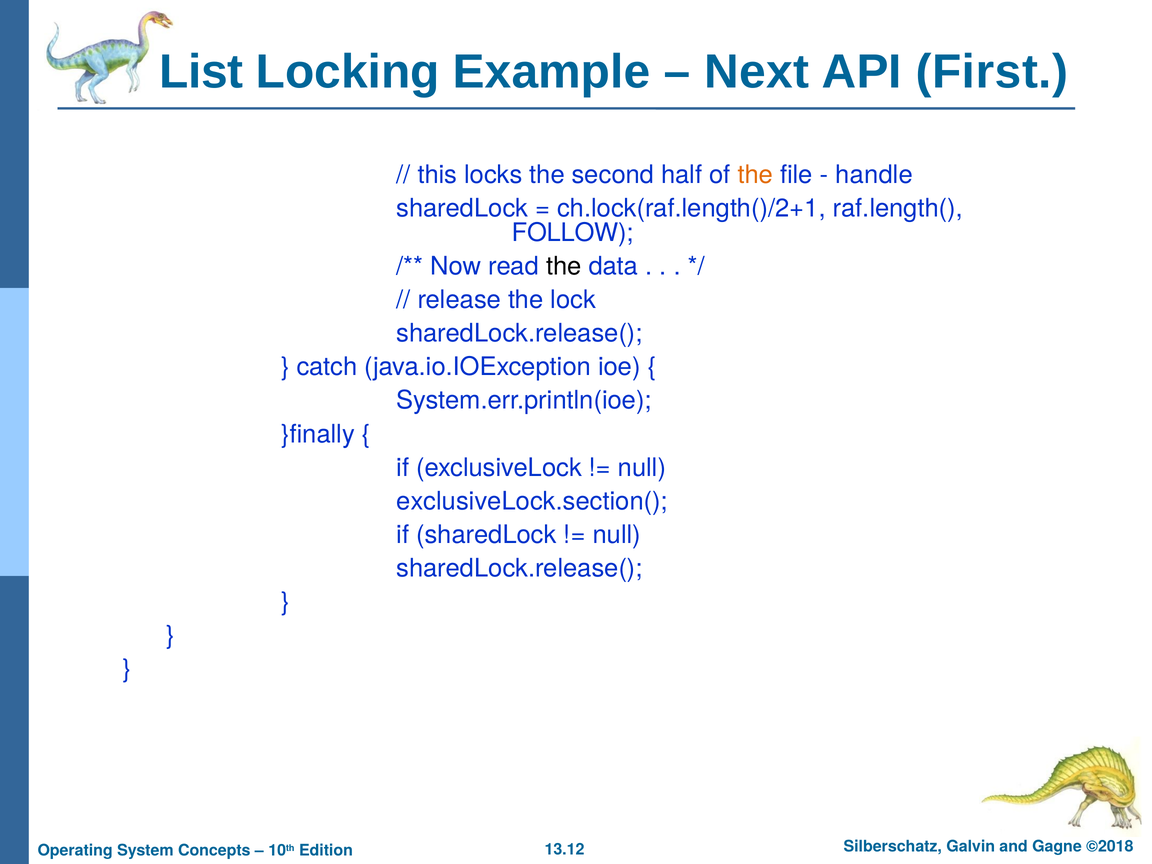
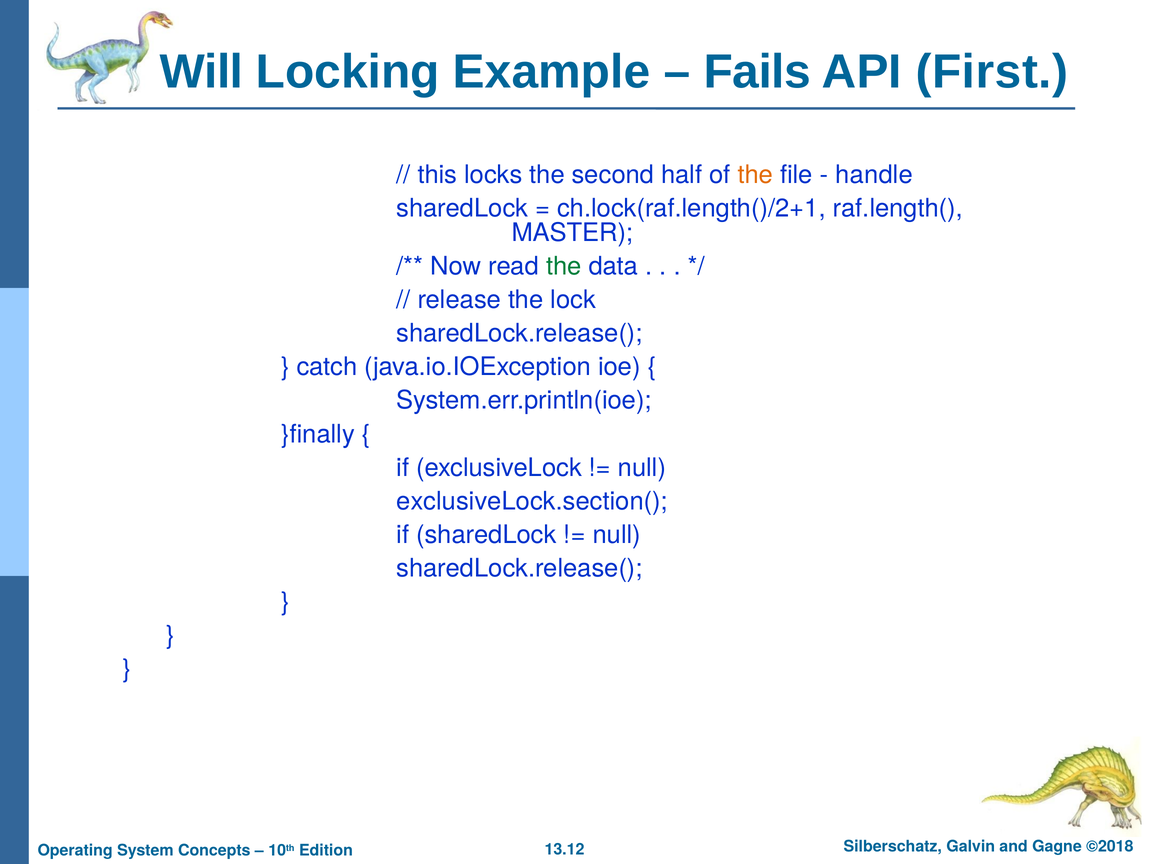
List: List -> Will (201, 72)
Next: Next -> Fails (757, 72)
FOLLOW: FOLLOW -> MASTER (573, 233)
the colour: black -> green (564, 266)
